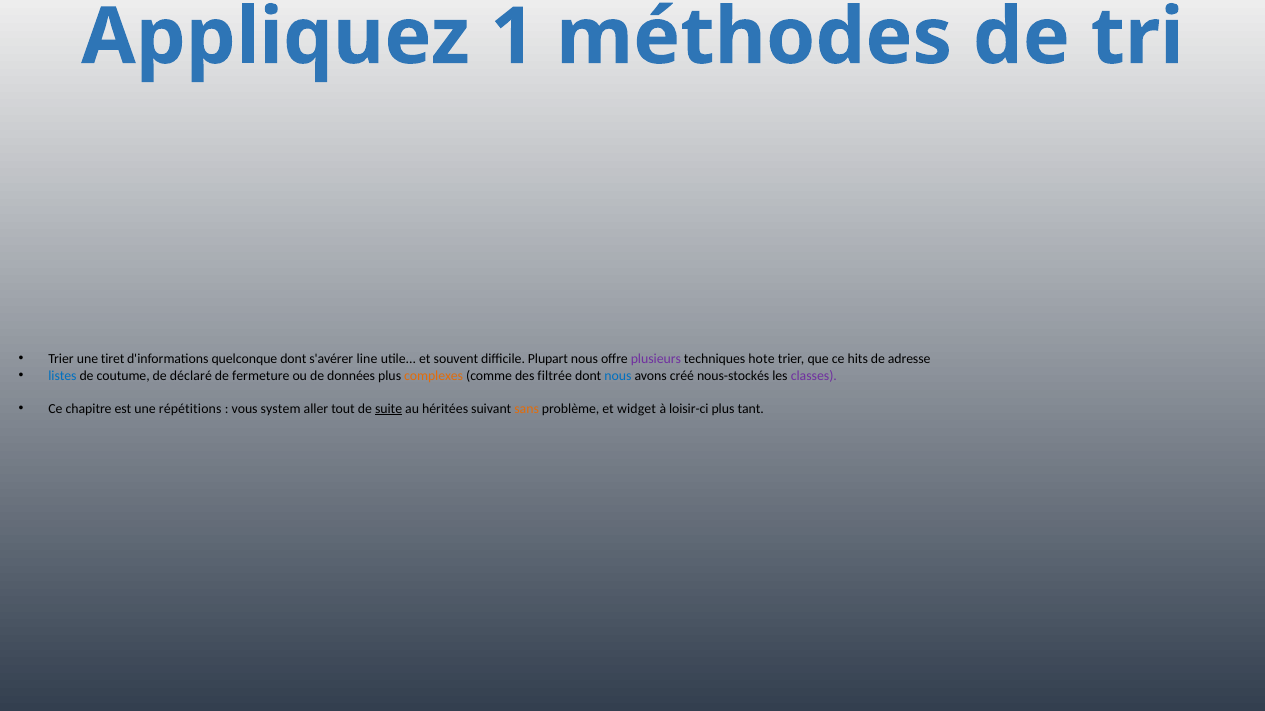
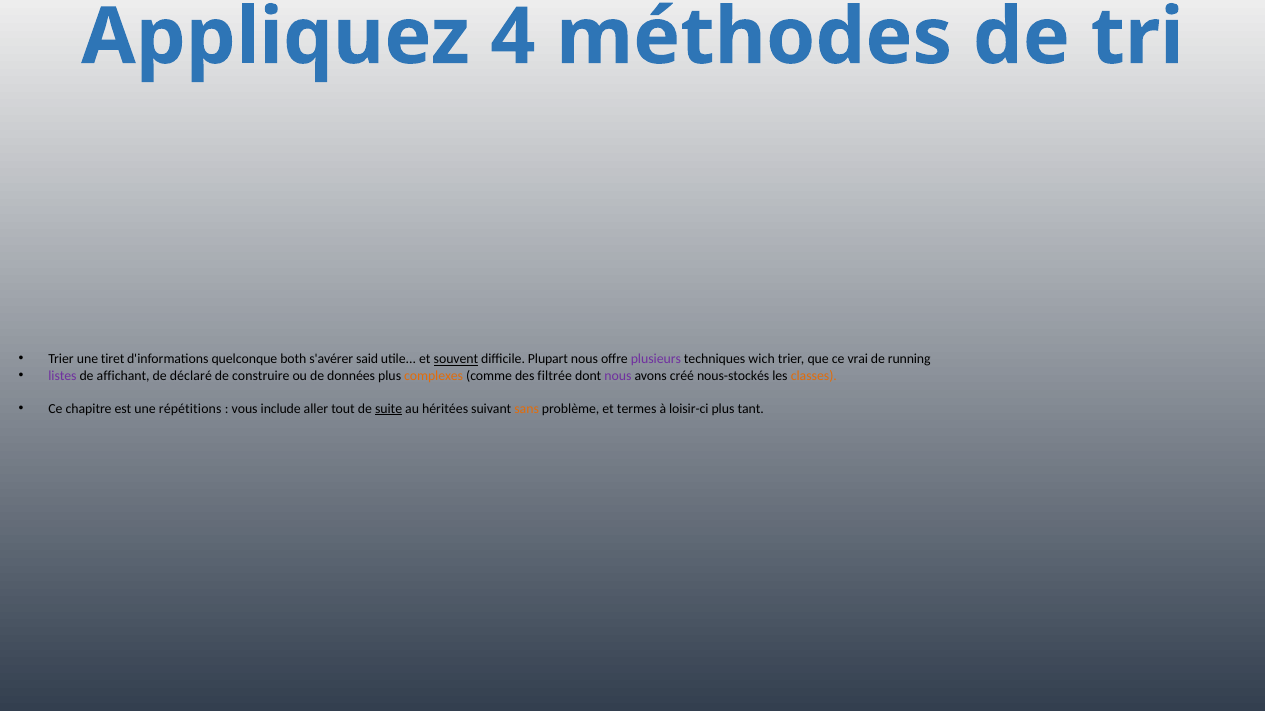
1: 1 -> 4 (513, 37)
quelconque dont: dont -> both (293, 359)
line: line -> said (367, 359)
souvent underline: none -> present (456, 359)
hote: hote -> wich (762, 359)
hits: hits -> vrai (858, 359)
adresse: adresse -> running (909, 359)
listes colour: blue -> purple (62, 376)
coutume: coutume -> affichant (123, 376)
fermeture: fermeture -> construire (261, 376)
nous colour: blue -> purple (618, 376)
classes colour: purple -> orange (814, 376)
system: system -> include (281, 409)
widget: widget -> termes (637, 409)
